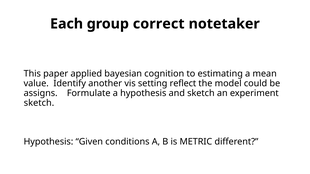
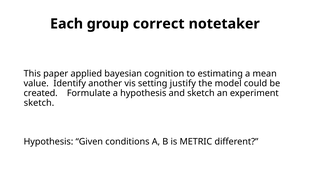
reflect: reflect -> justify (183, 84)
assigns: assigns -> created (41, 93)
